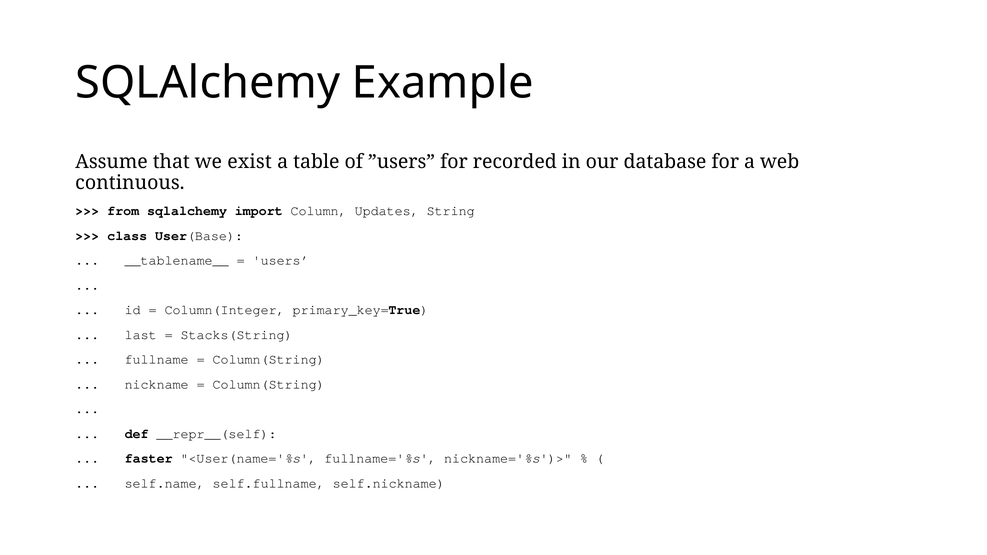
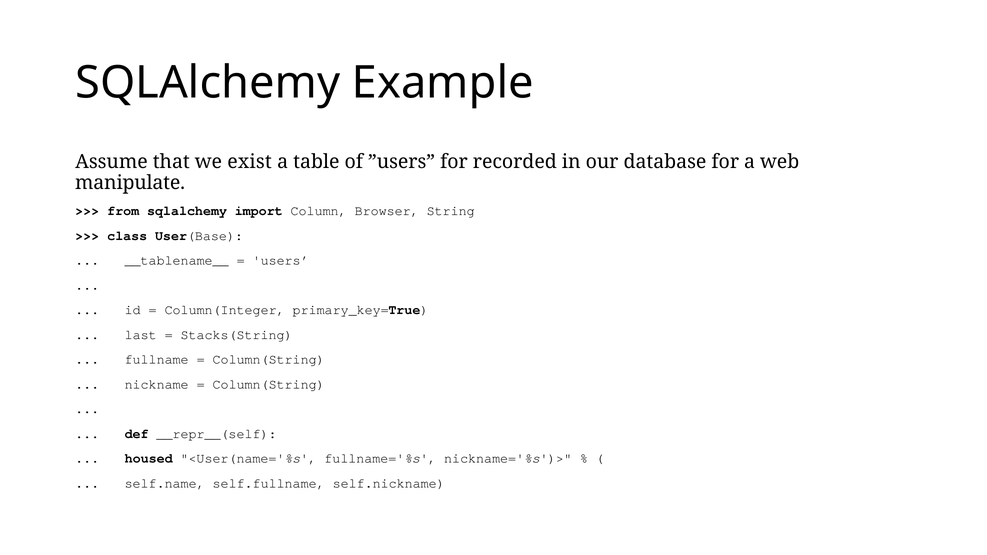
continuous: continuous -> manipulate (130, 183)
Updates: Updates -> Browser (387, 211)
faster: faster -> housed (149, 459)
